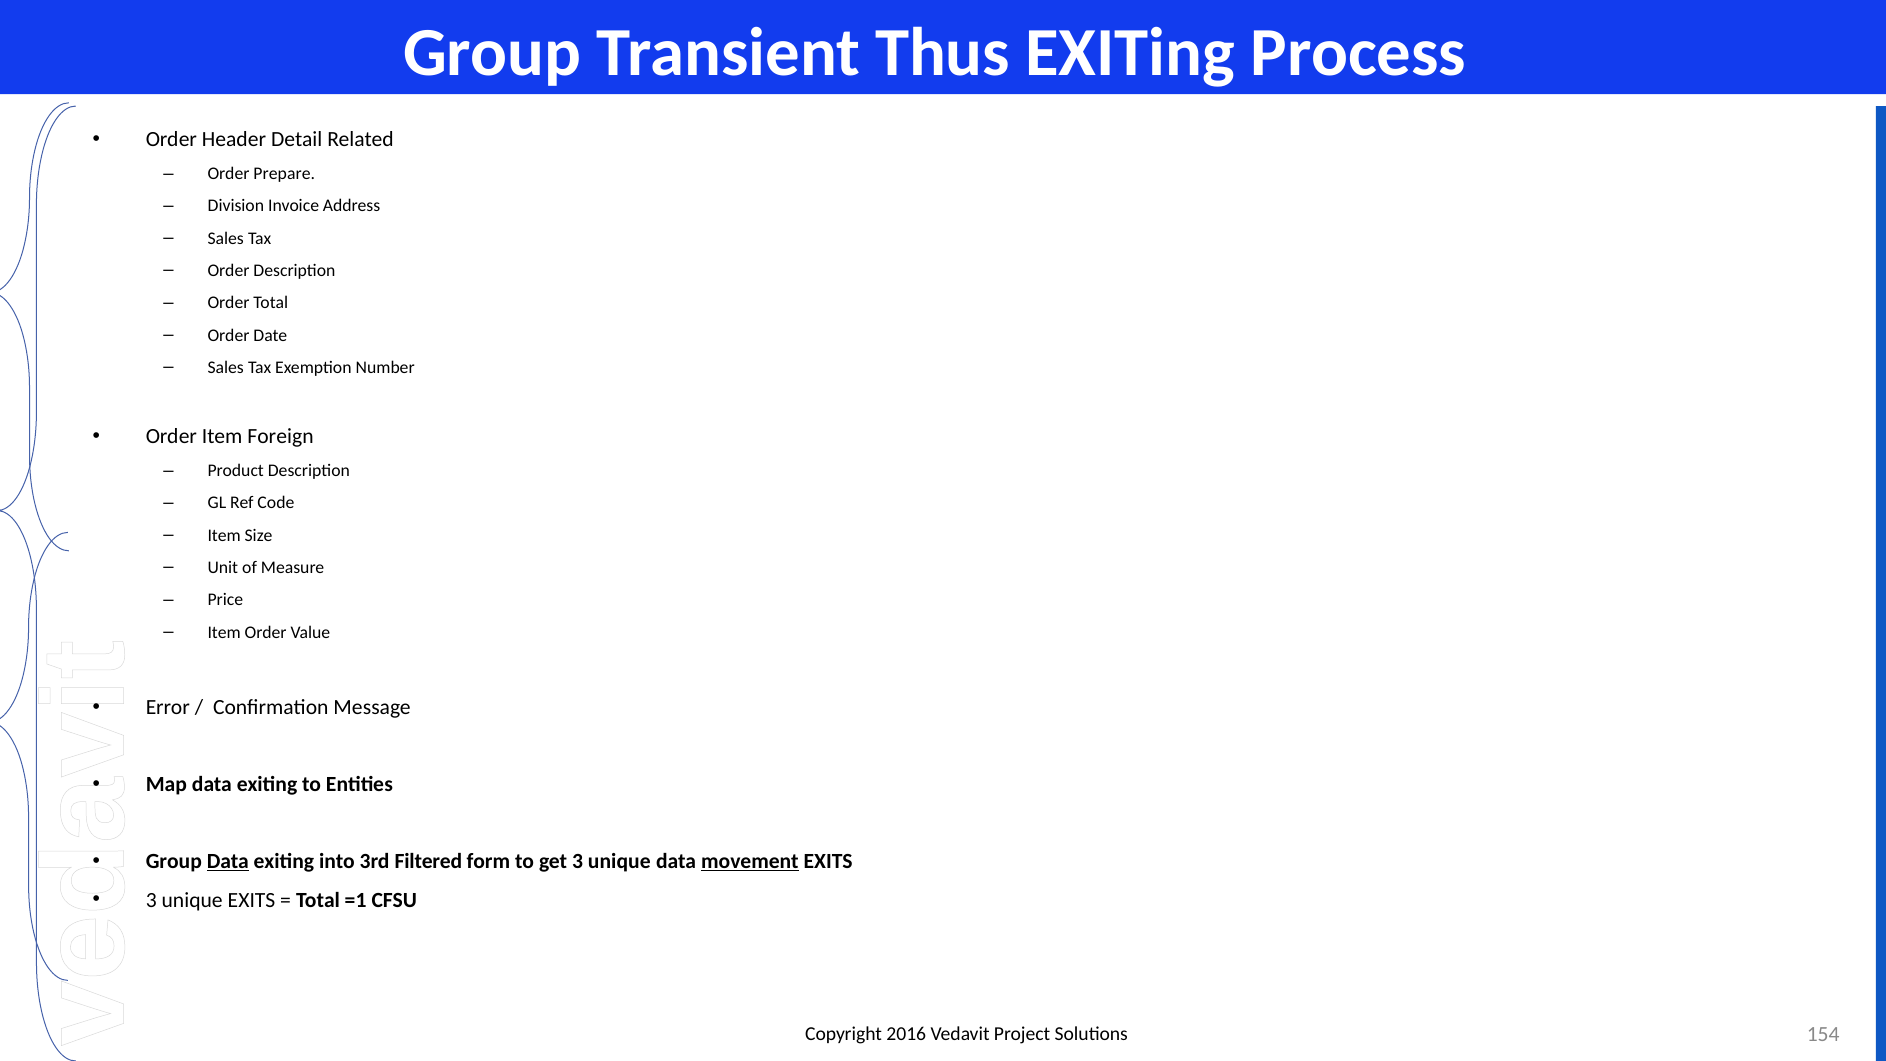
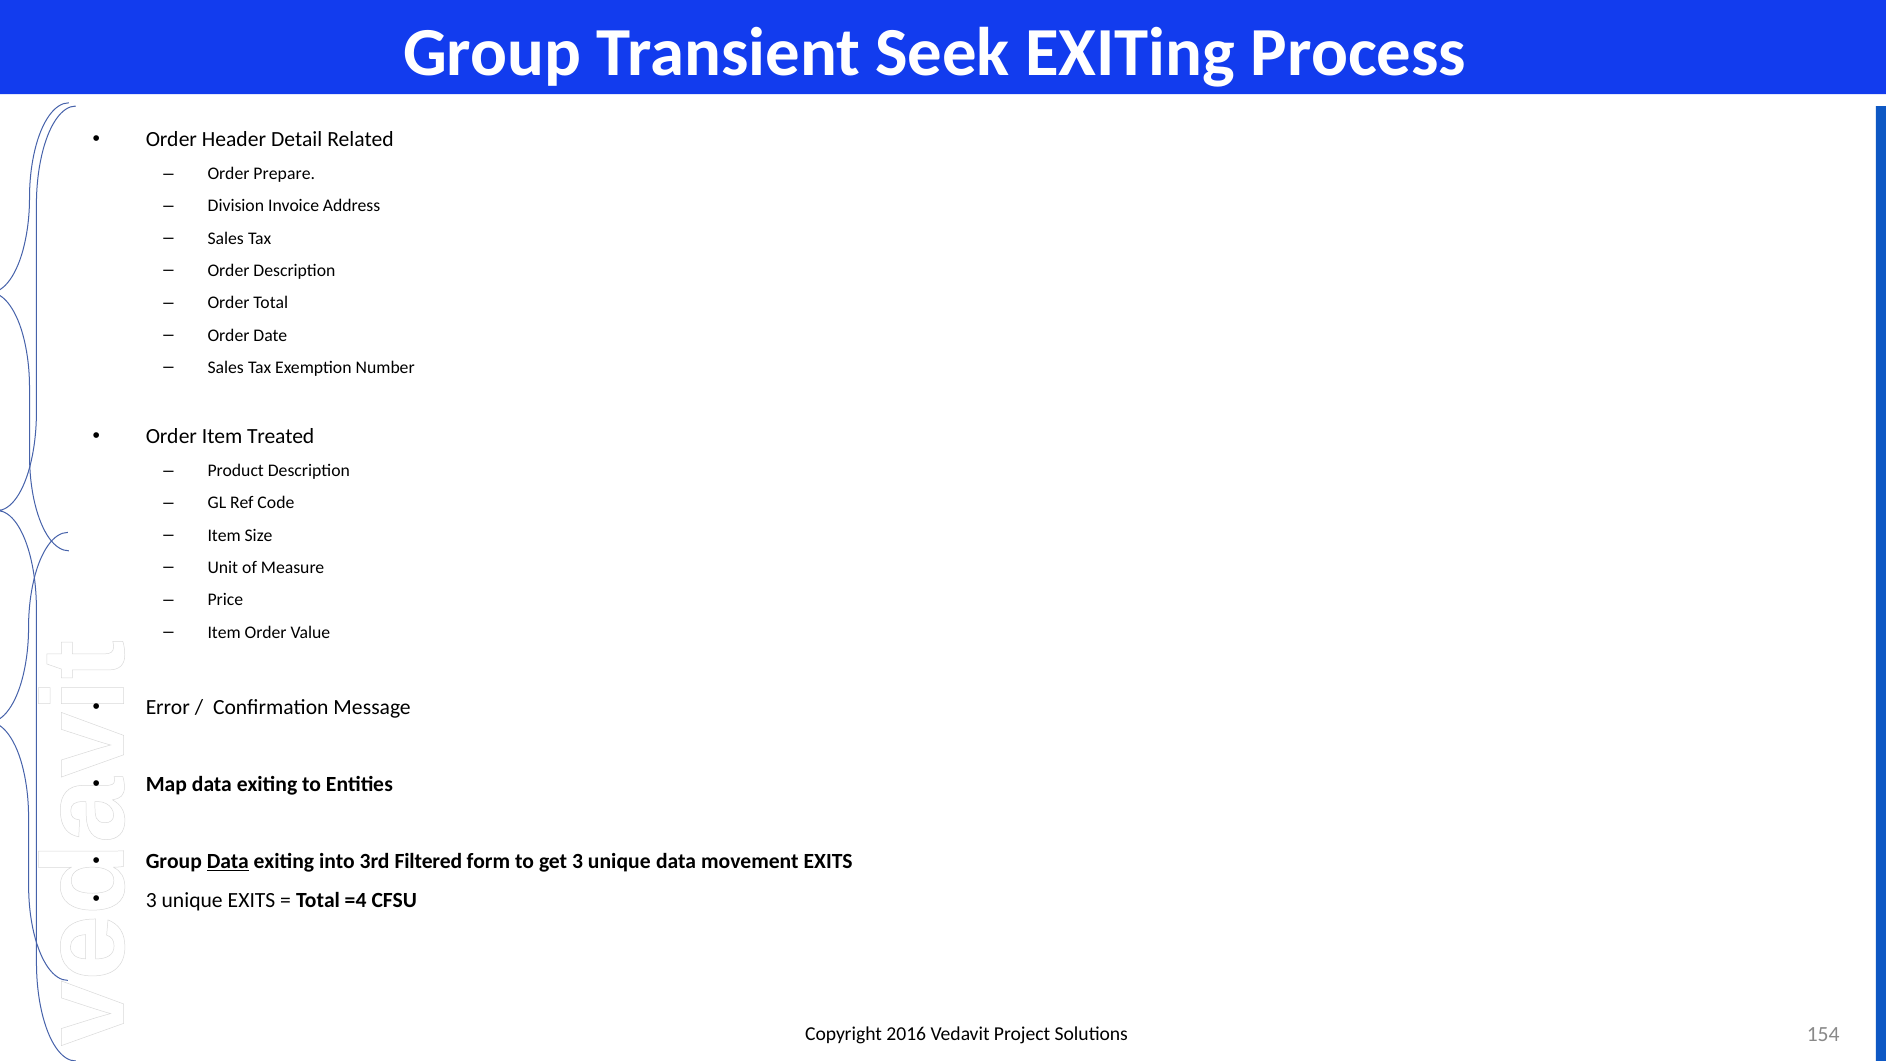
Thus: Thus -> Seek (943, 53)
Foreign: Foreign -> Treated (281, 436)
movement underline: present -> none (750, 861)
=1: =1 -> =4 (356, 900)
